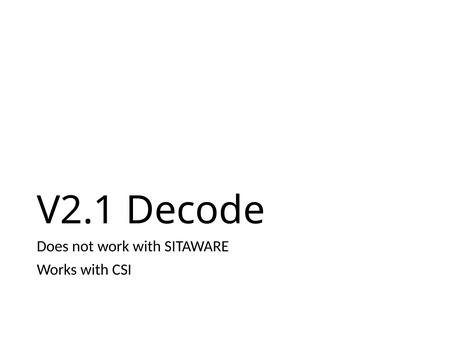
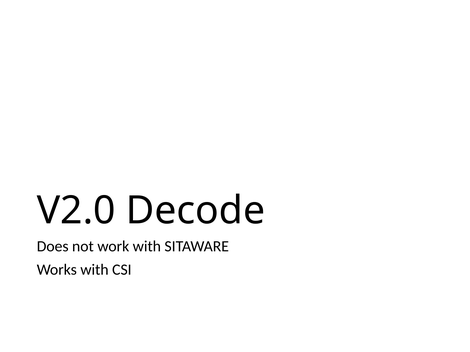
V2.1: V2.1 -> V2.0 (76, 211)
